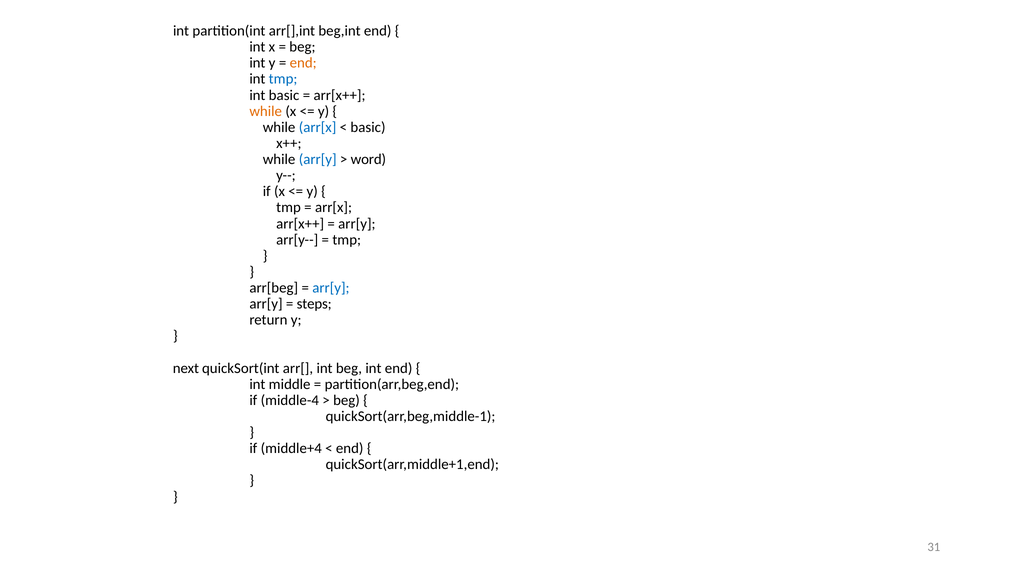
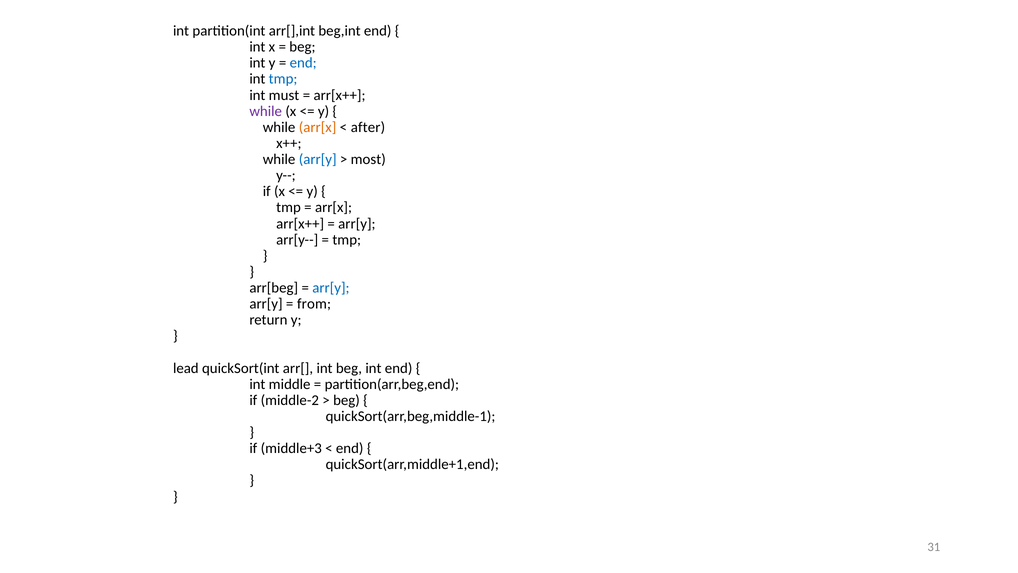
end colour: orange -> blue (303, 63)
int basic: basic -> must (284, 95)
while colour: orange -> purple (266, 111)
arr[x colour: blue -> orange (318, 127)
basic: basic -> after (368, 127)
word: word -> most (368, 159)
steps: steps -> from (314, 304)
next: next -> lead (186, 368)
middle-4: middle-4 -> middle-2 (290, 400)
middle+4: middle+4 -> middle+3 (291, 448)
